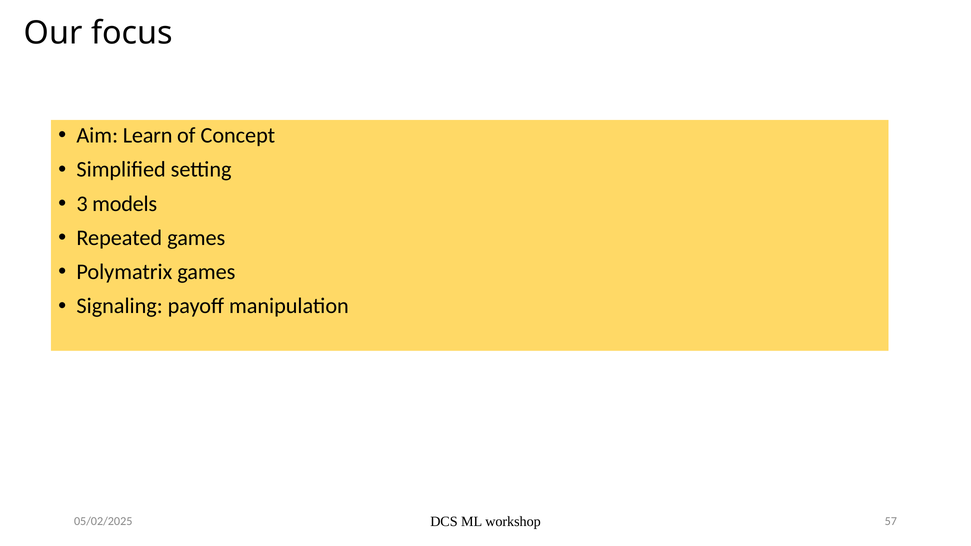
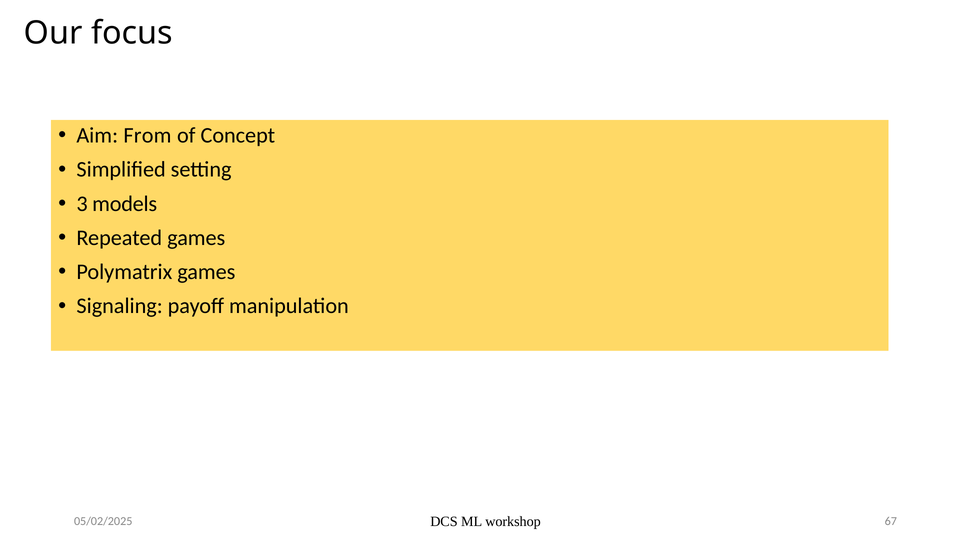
Learn: Learn -> From (147, 136)
57: 57 -> 67 (891, 521)
